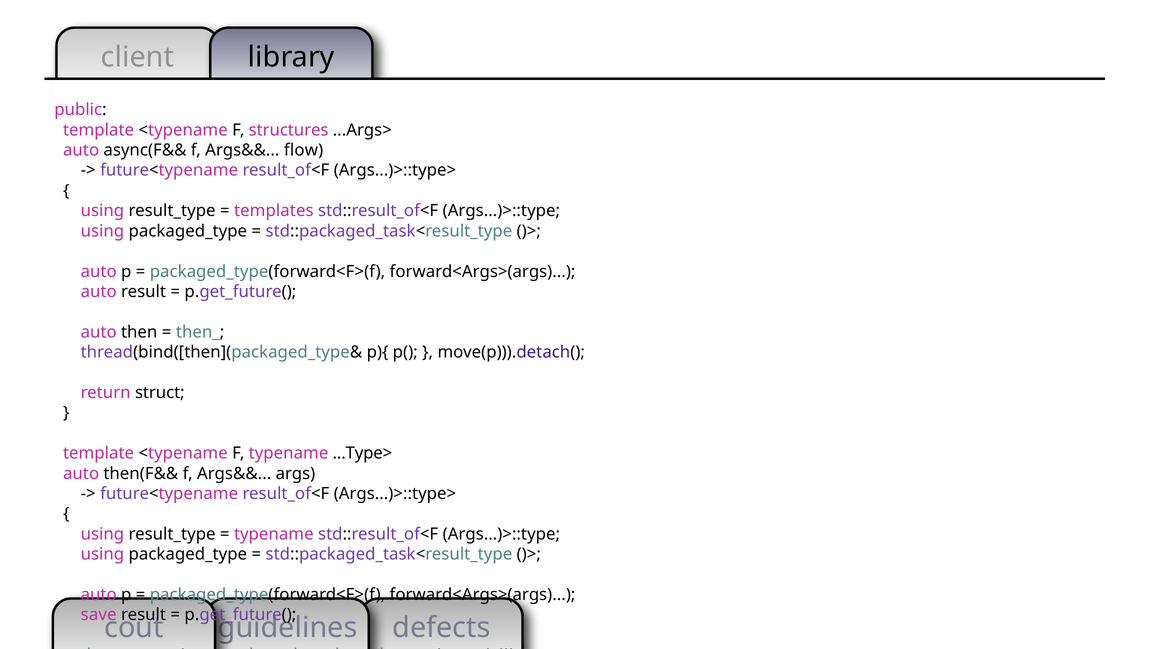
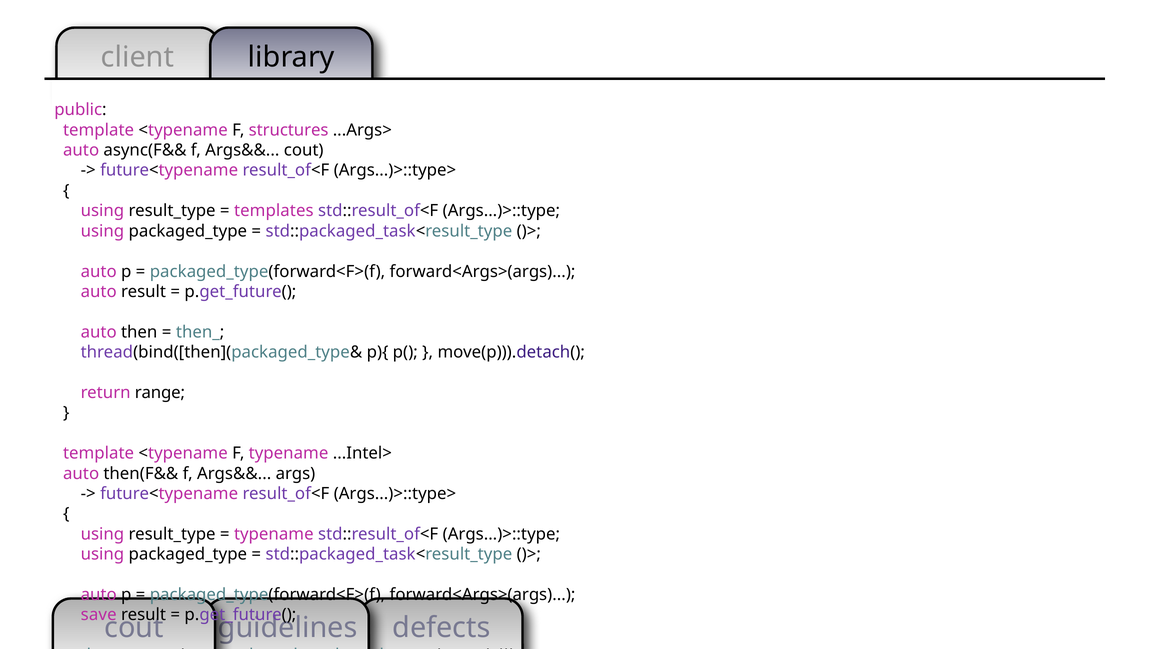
Args&& flow: flow -> cout (304, 150)
return struct: struct -> range (160, 392)
...Type>: ...Type> -> ...Intel> (362, 453)
